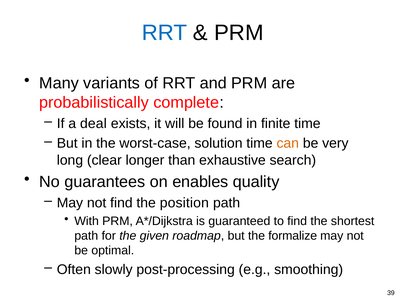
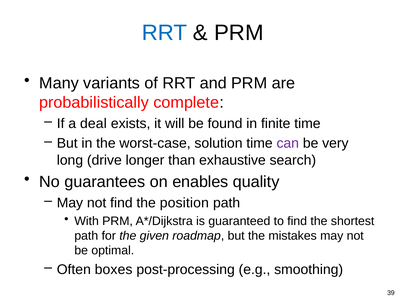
can colour: orange -> purple (288, 144)
clear: clear -> drive (104, 160)
formalize: formalize -> mistakes (293, 236)
slowly: slowly -> boxes (114, 270)
